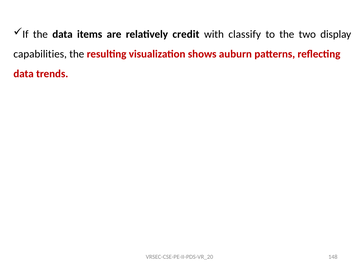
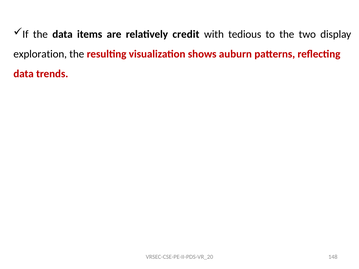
classify: classify -> tedious (245, 34)
capabilities: capabilities -> exploration (40, 54)
